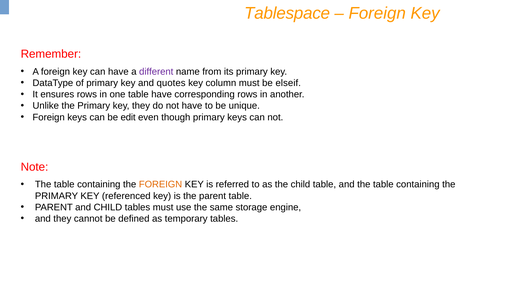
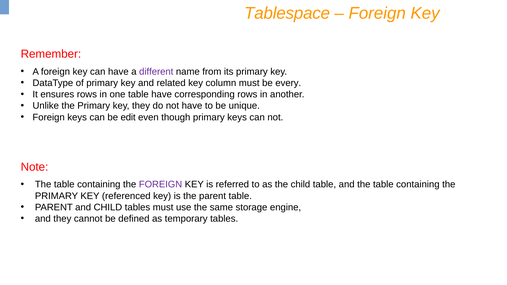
quotes: quotes -> related (171, 83)
elseif: elseif -> every (288, 83)
FOREIGN colour: orange -> purple (161, 185)
